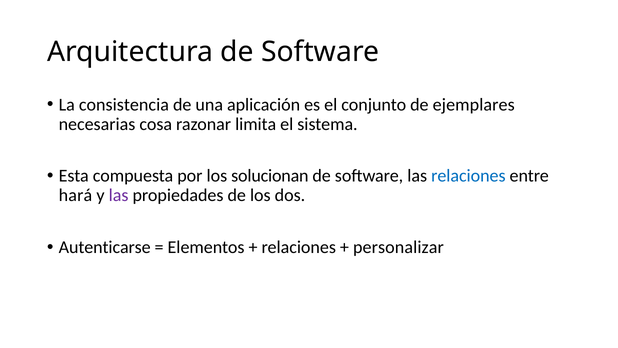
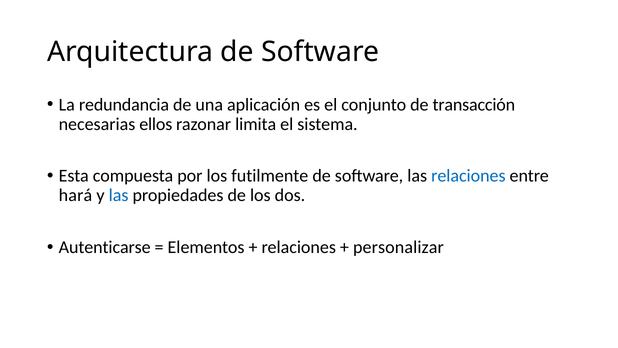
consistencia: consistencia -> redundancia (124, 104)
ejemplares: ejemplares -> transacción (474, 104)
cosa: cosa -> ellos (156, 124)
solucionan: solucionan -> futilmente (270, 176)
las colour: purple -> blue (119, 195)
